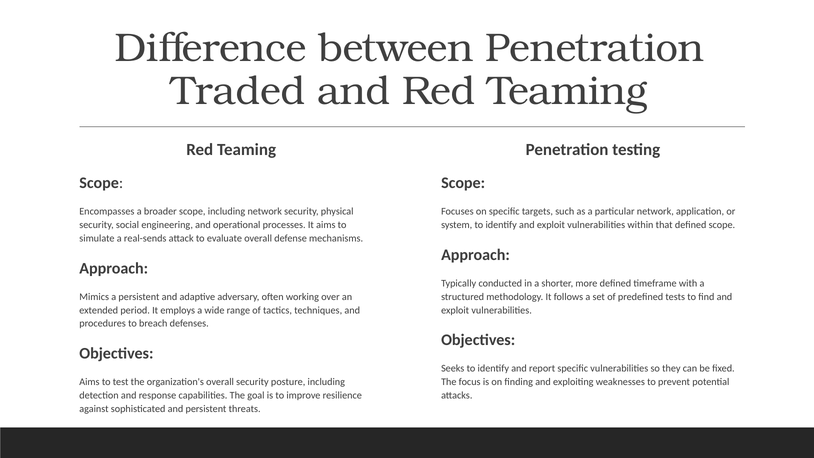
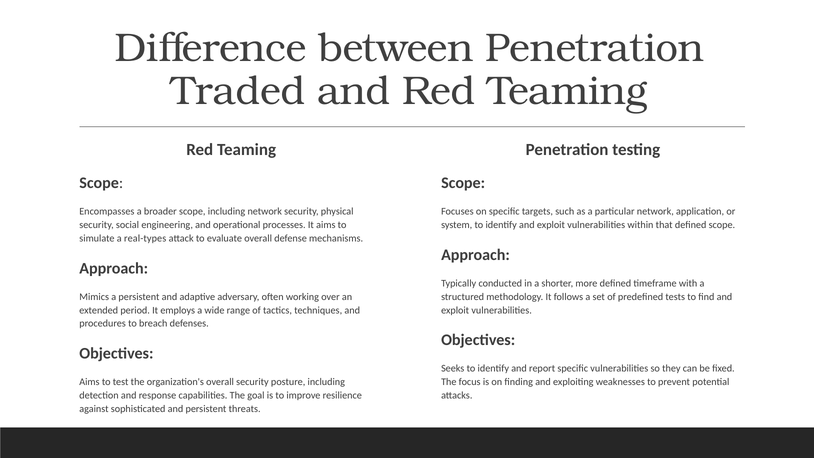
real-sends: real-sends -> real-types (145, 238)
